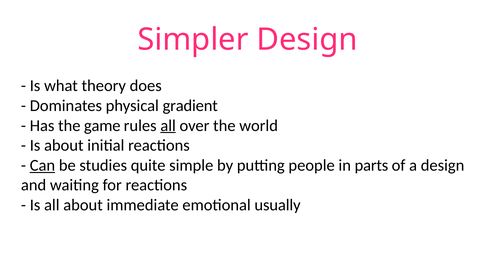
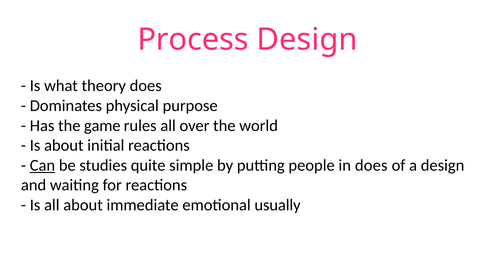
Simpler: Simpler -> Process (193, 39)
gradient: gradient -> purpose (190, 105)
all underline: present -> none (168, 125)
in parts: parts -> does (371, 165)
